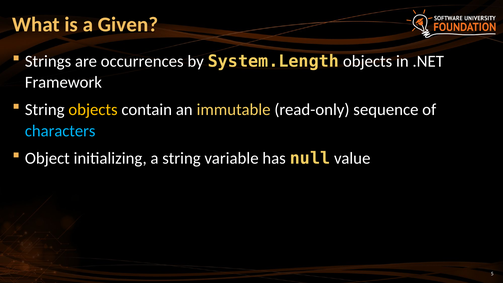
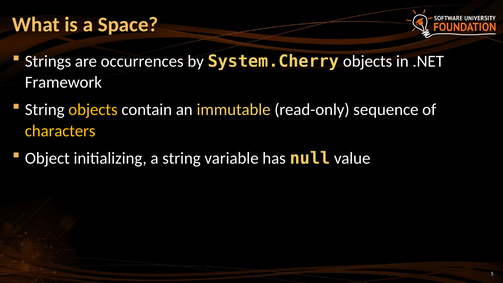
Given: Given -> Space (128, 24)
System.Length: System.Length -> System.Cherry (273, 61)
characters colour: light blue -> yellow (60, 131)
